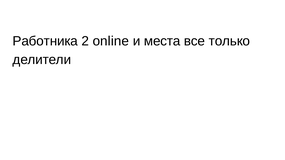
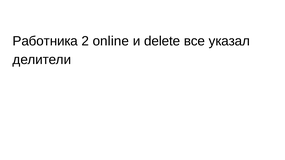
места: места -> delete (162, 41)
только: только -> указал (229, 41)
